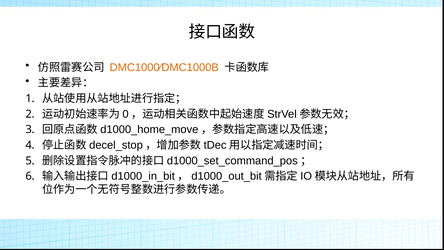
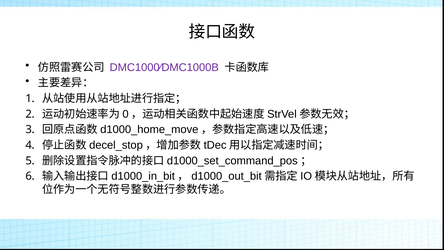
DMC1000∕DMC1000B colour: orange -> purple (164, 67)
